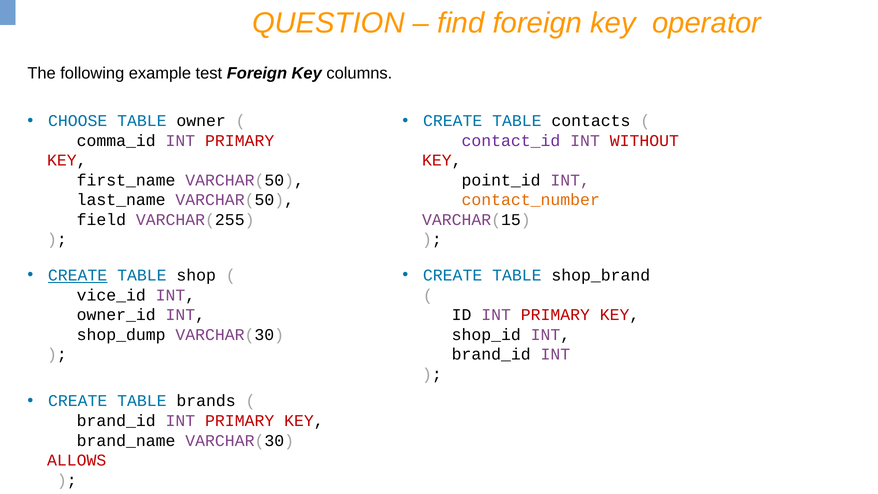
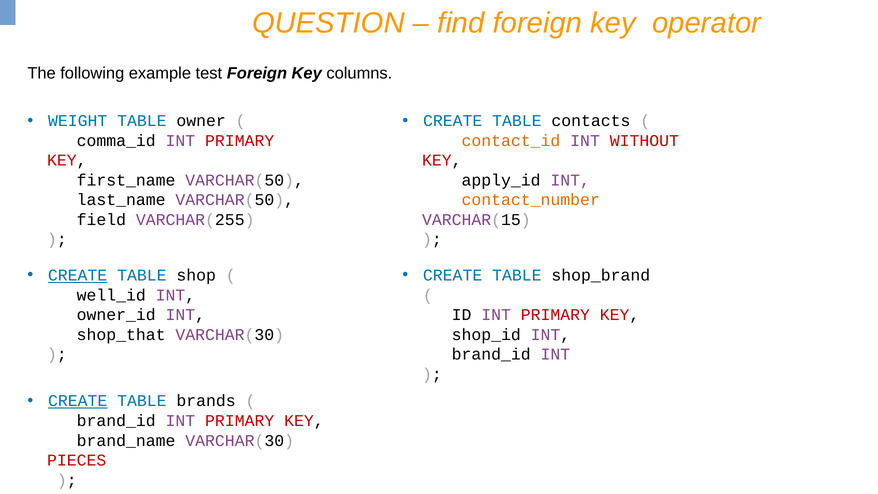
CHOOSE: CHOOSE -> WEIGHT (78, 121)
contact_id colour: purple -> orange (511, 141)
point_id: point_id -> apply_id (501, 180)
vice_id: vice_id -> well_id (111, 295)
shop_dump: shop_dump -> shop_that (121, 335)
CREATE underline: none -> present (78, 401)
ALLOWS: ALLOWS -> PIECES (77, 460)
